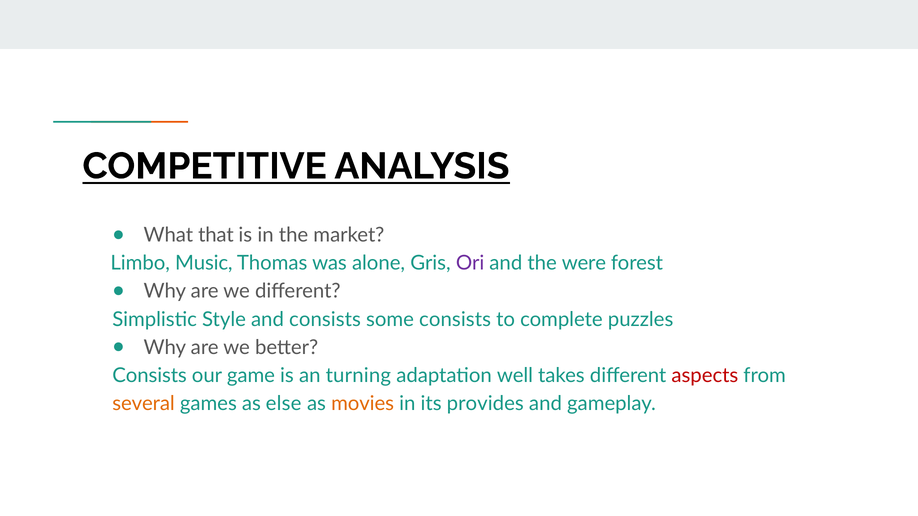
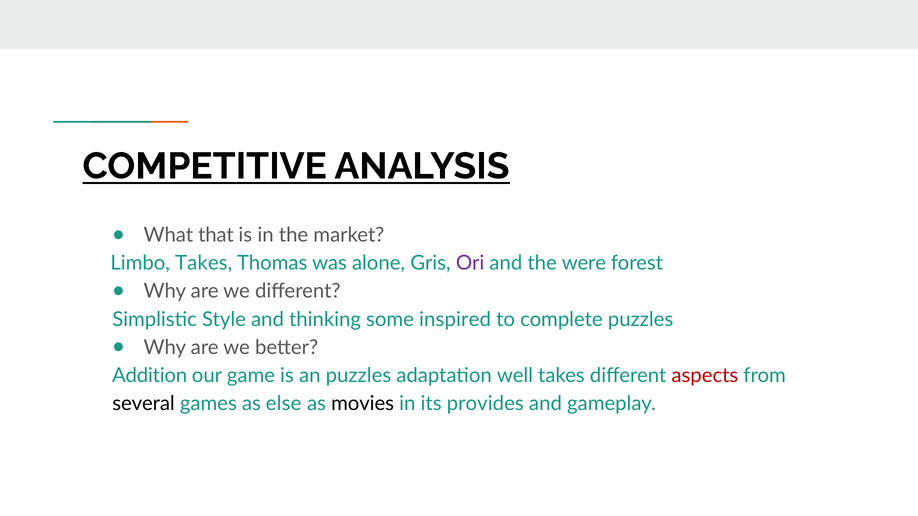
Limbo Music: Music -> Takes (204, 263)
and consists: consists -> thinking (325, 320)
some consists: consists -> inspired (455, 320)
Consists: Consists -> Addition (150, 376)
an turning: turning -> puzzles (358, 376)
several colour: orange -> black (144, 404)
movies colour: orange -> black (363, 404)
